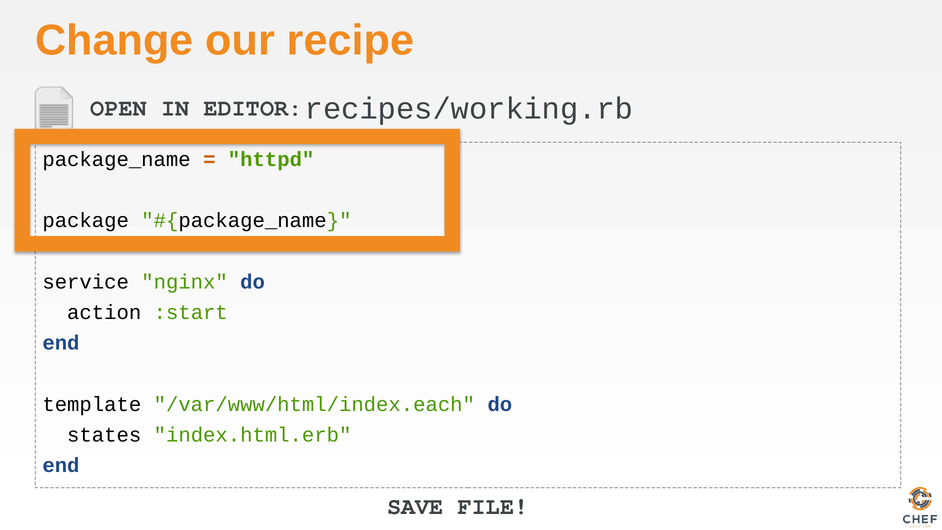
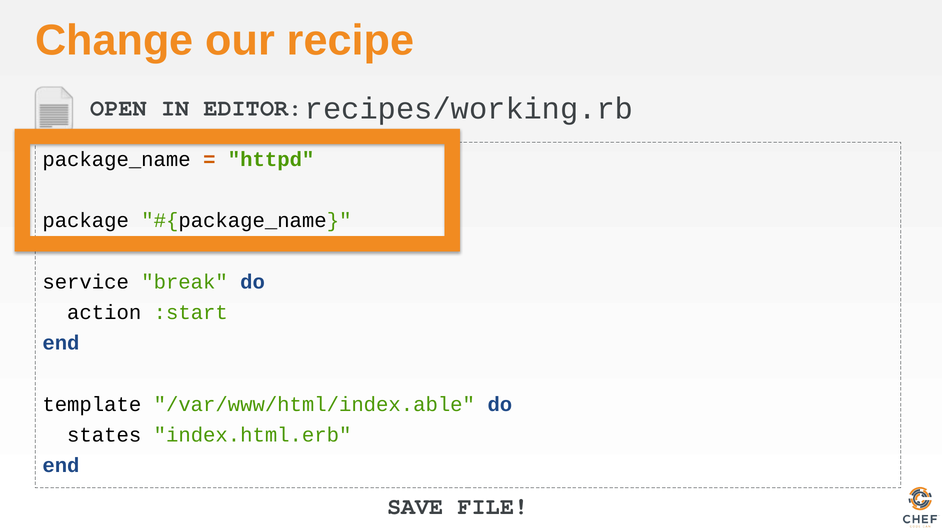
nginx: nginx -> break (185, 282)
/var/www/html/index.each: /var/www/html/index.each -> /var/www/html/index.able (314, 404)
